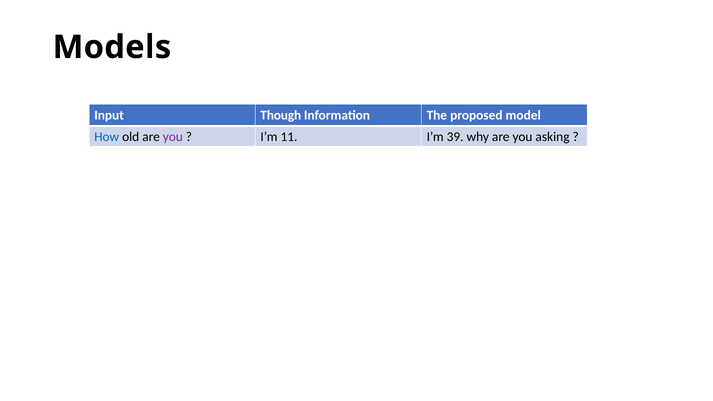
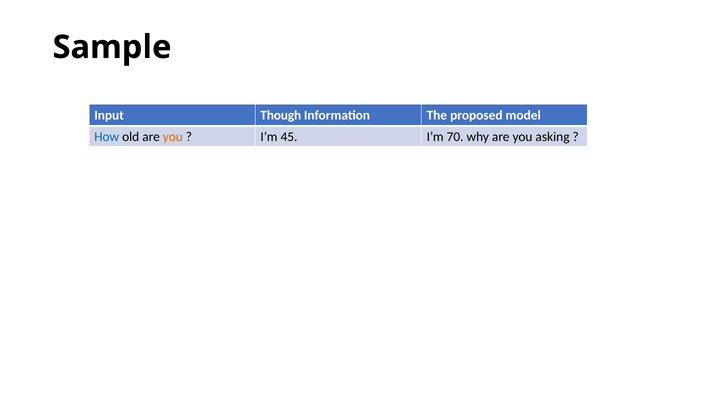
Models: Models -> Sample (112, 47)
you colour: purple -> orange (173, 137)
11: 11 -> 45 (289, 137)
39: 39 -> 70 (455, 137)
